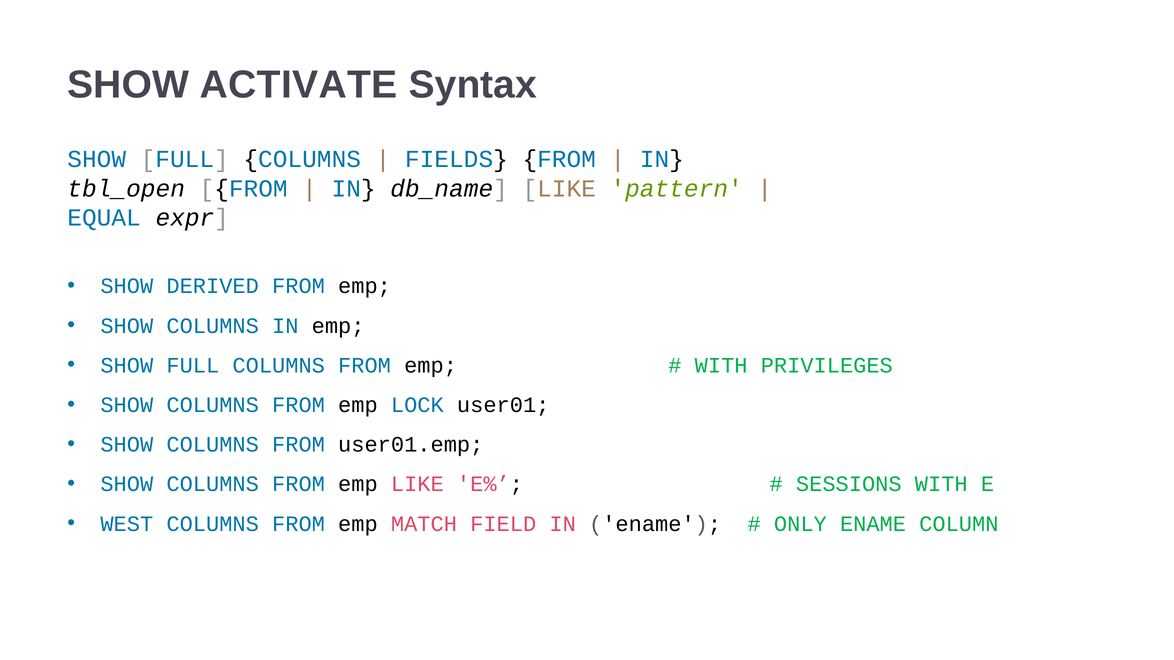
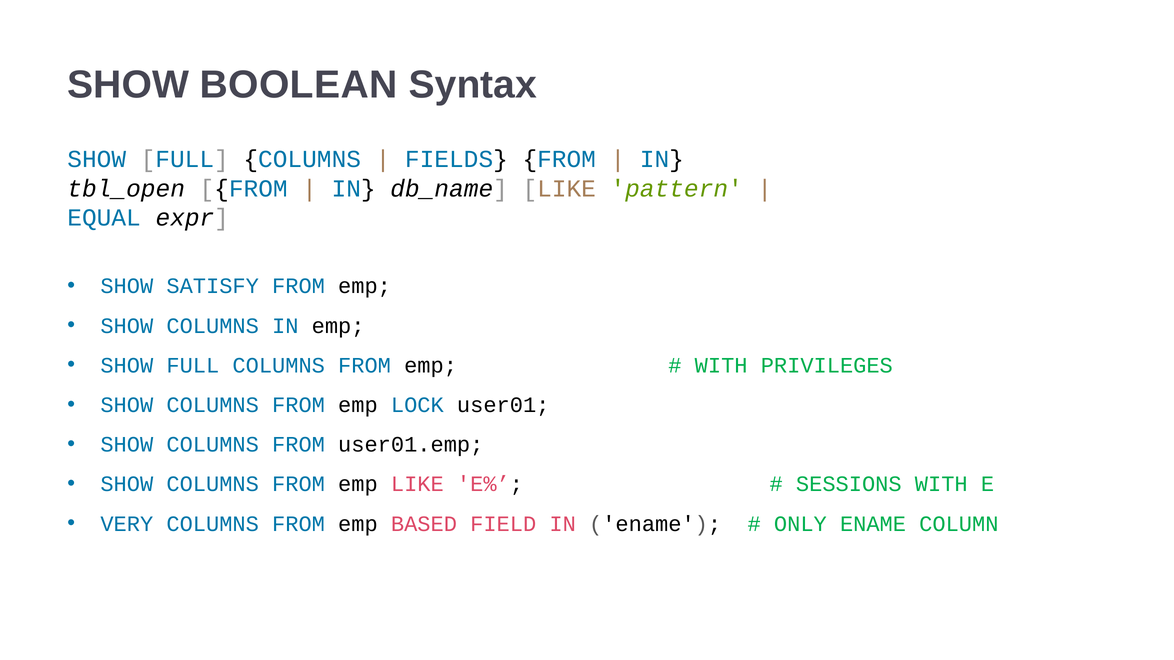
ACTIVATE: ACTIVATE -> BOOLEAN (299, 85)
DERIVED: DERIVED -> SATISFY (213, 286)
WEST: WEST -> VERY (127, 524)
MATCH: MATCH -> BASED (424, 524)
